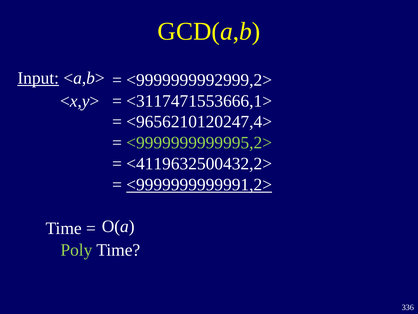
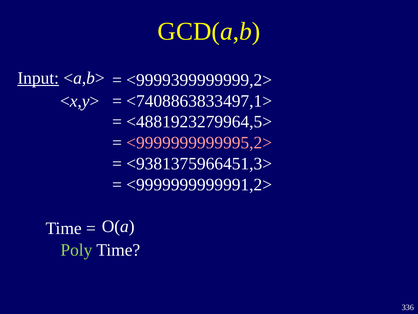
<9999999992999,2>: <9999999992999,2> -> <9999399999999,2> (199, 80)
<3117471553666,1>: <3117471553666,1> -> <7408863833497,1> (199, 101)
<9656210120247,4>: <9656210120247,4> -> <4881923279964,5> (199, 122)
<9999999999995,2> colour: light green -> pink (199, 143)
<4119632500432,2>: <4119632500432,2> -> <9381375966451,3> (199, 163)
<9999999999991,2> underline: present -> none (199, 184)
